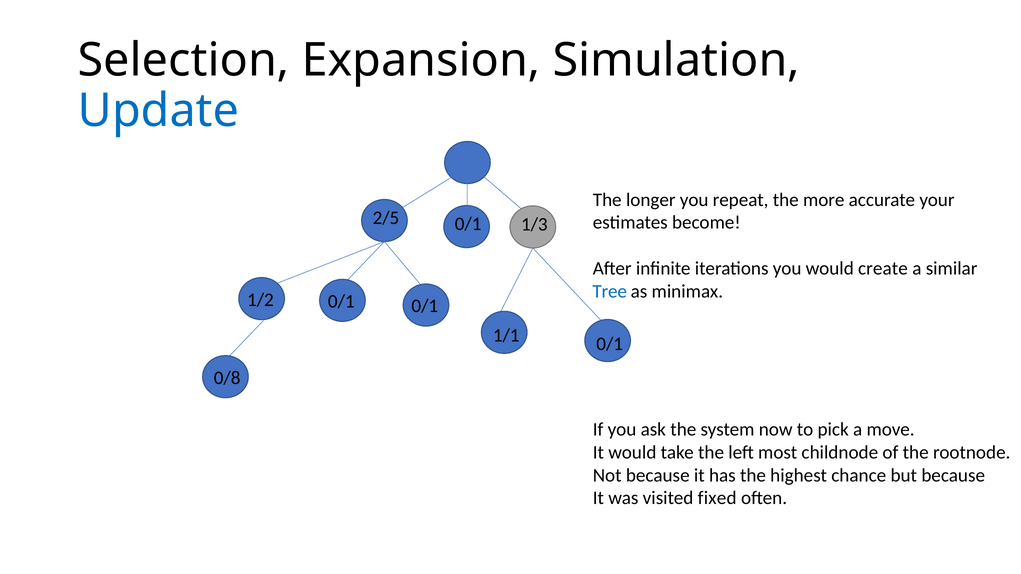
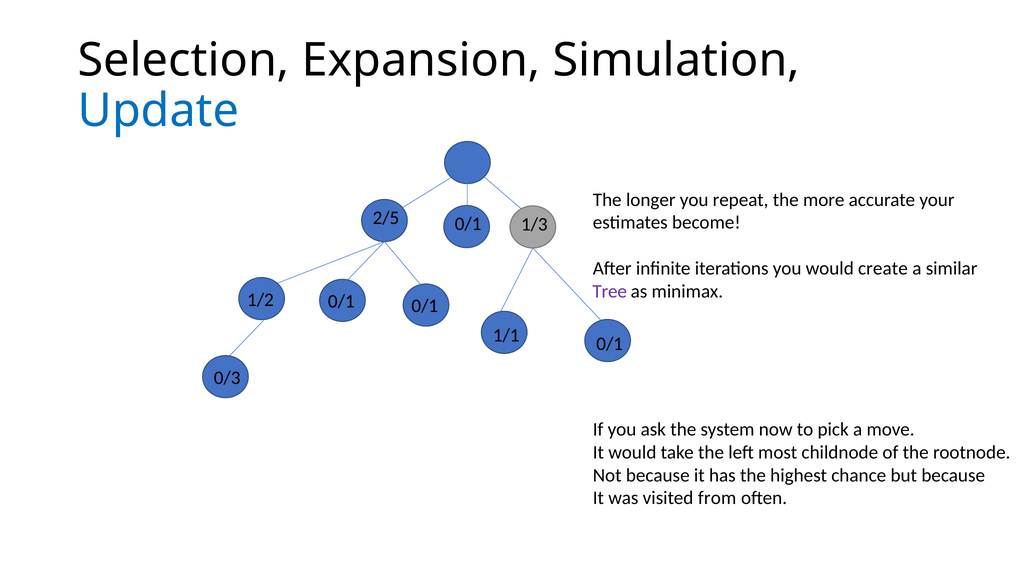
Tree colour: blue -> purple (610, 292)
0/8: 0/8 -> 0/3 (227, 378)
fixed: fixed -> from (717, 498)
